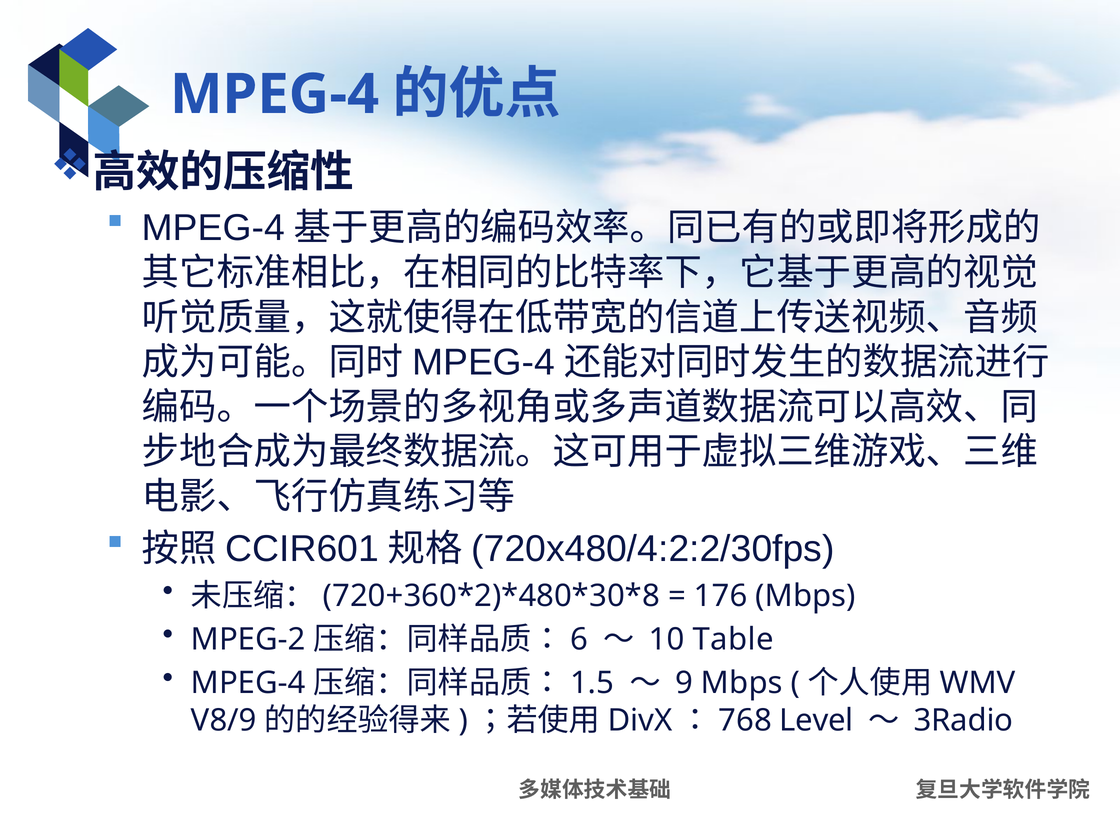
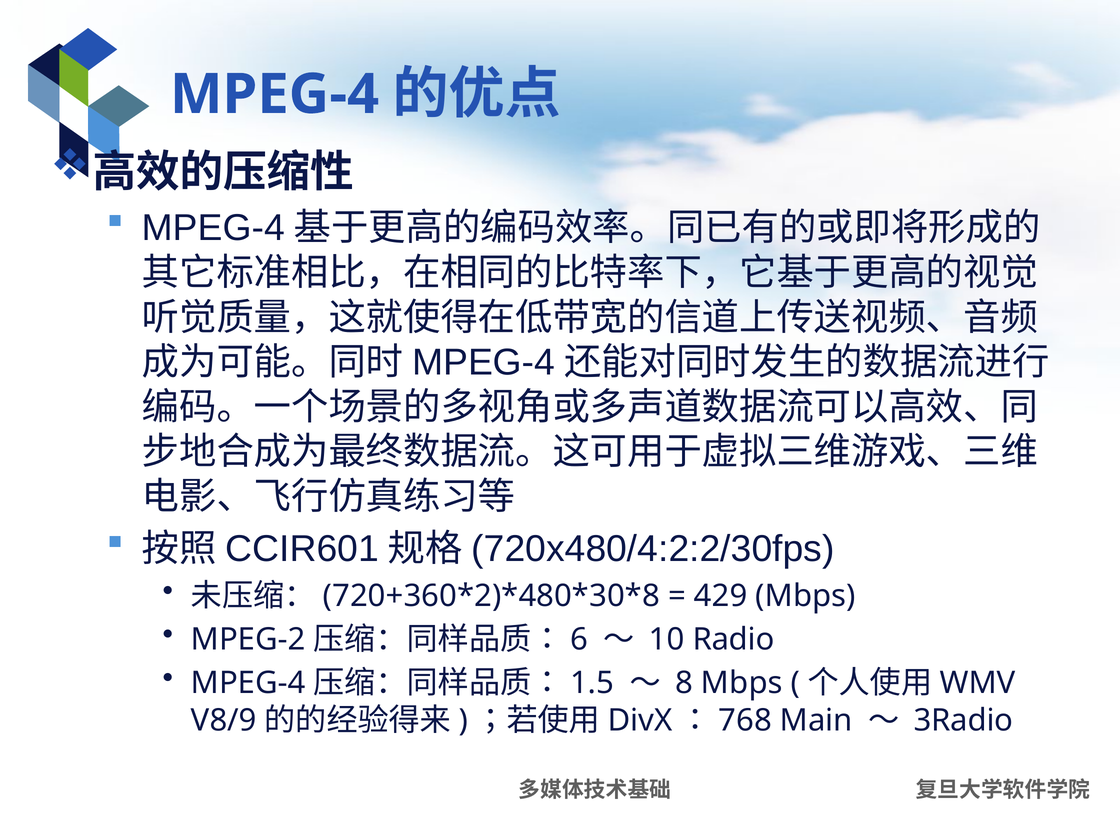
176: 176 -> 429 (721, 596)
Table: Table -> Radio (733, 640)
9: 9 -> 8 (684, 683)
Level: Level -> Main (816, 721)
